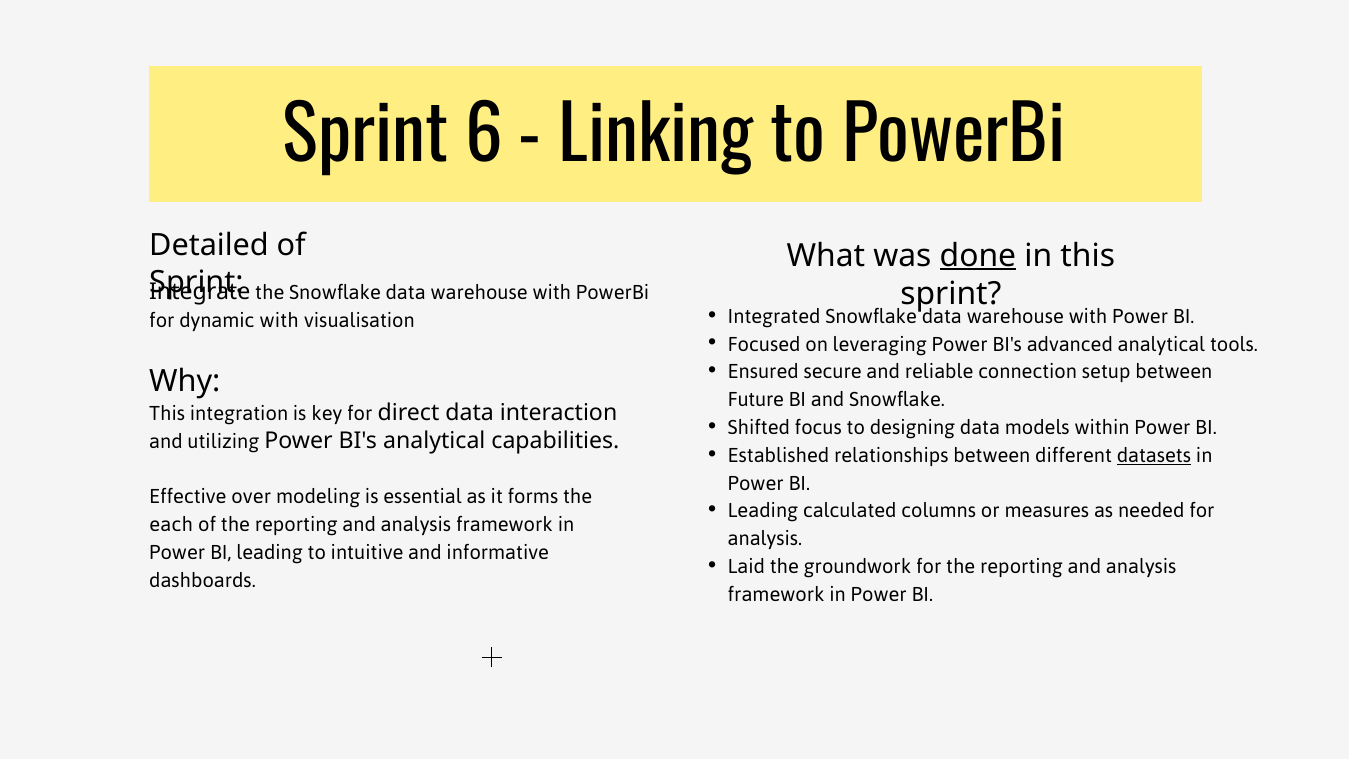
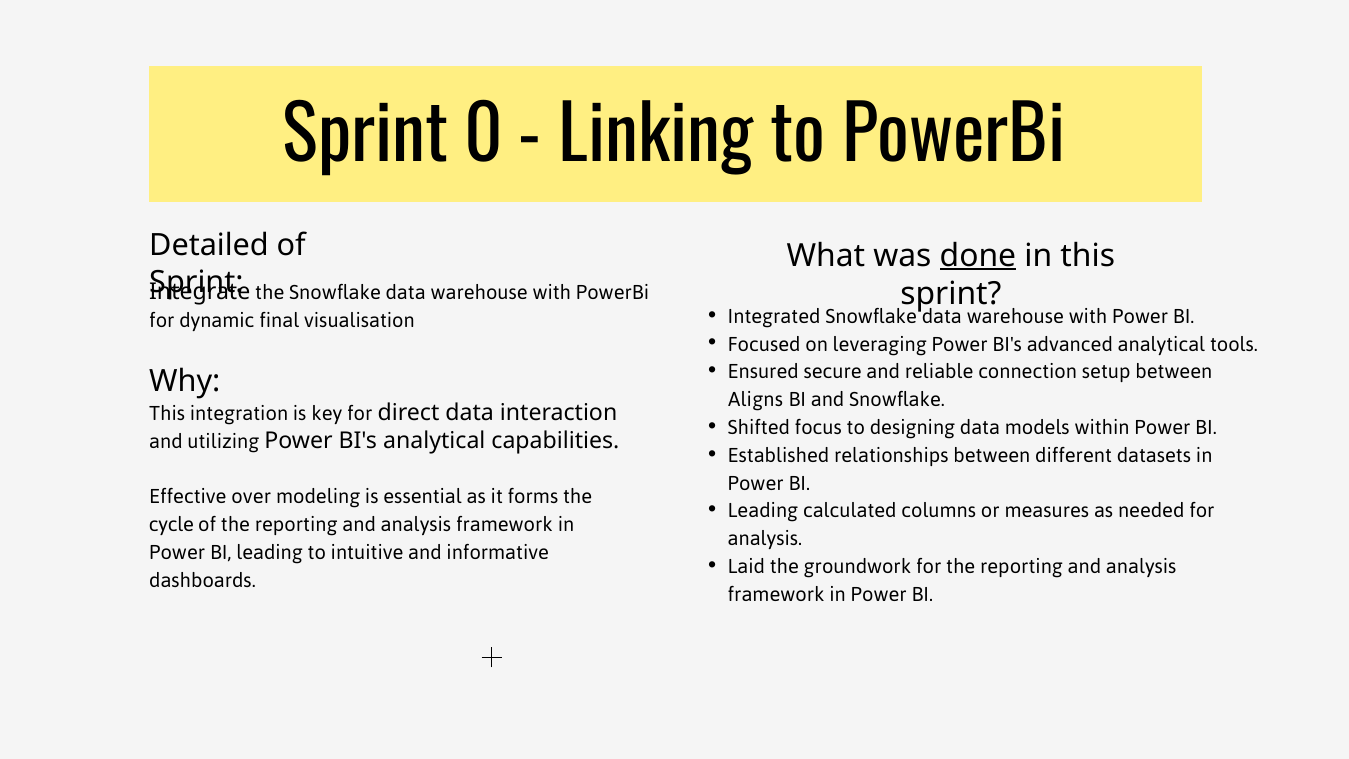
6: 6 -> 0 (484, 137)
dynamic with: with -> final (279, 320)
Future: Future -> Aligns (756, 399)
datasets underline: present -> none (1154, 455)
each: each -> cycle (171, 524)
